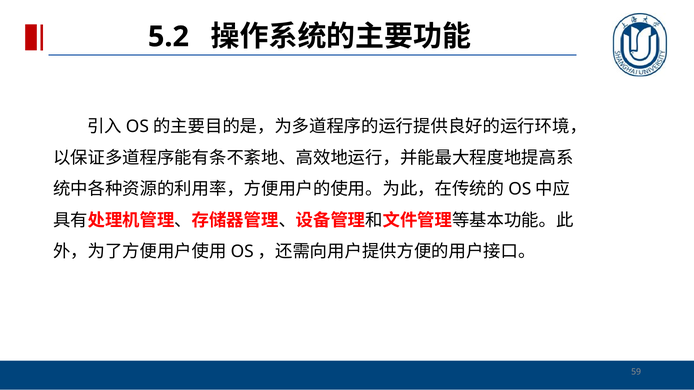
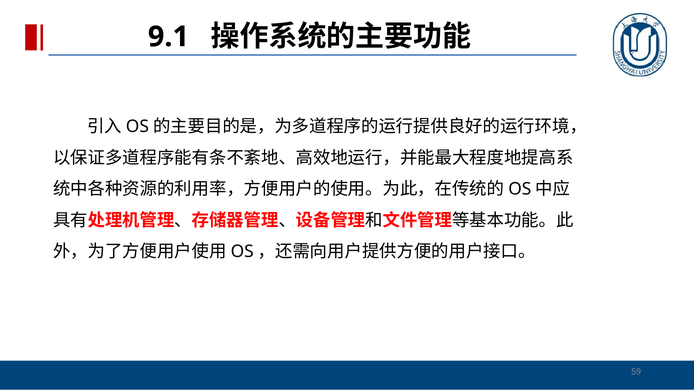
5.2: 5.2 -> 9.1 (168, 37)
